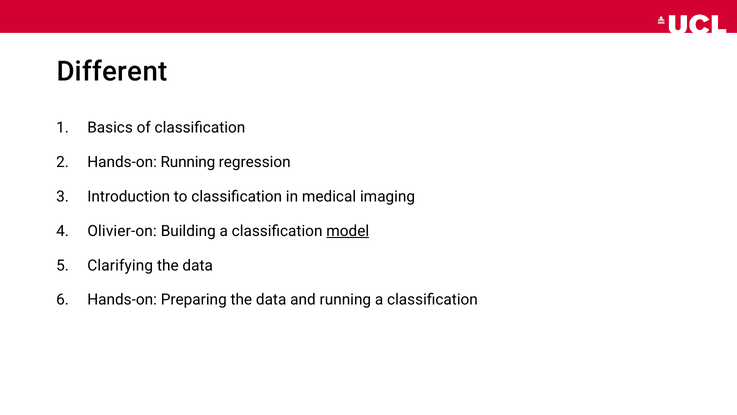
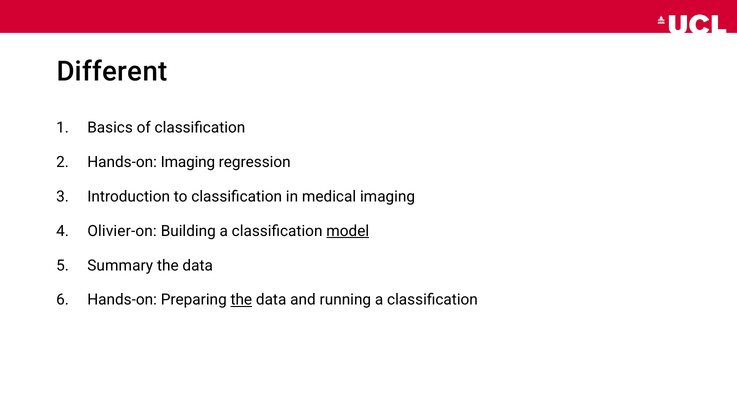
Hands-on Running: Running -> Imaging (188, 162)
Clarifying: Clarifying -> Summary (120, 265)
the underline: none -> present (241, 300)
